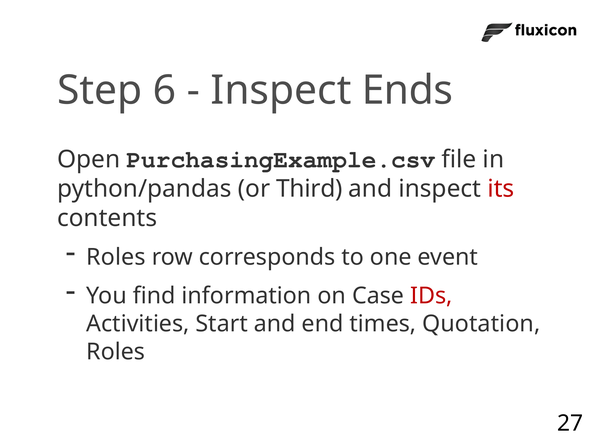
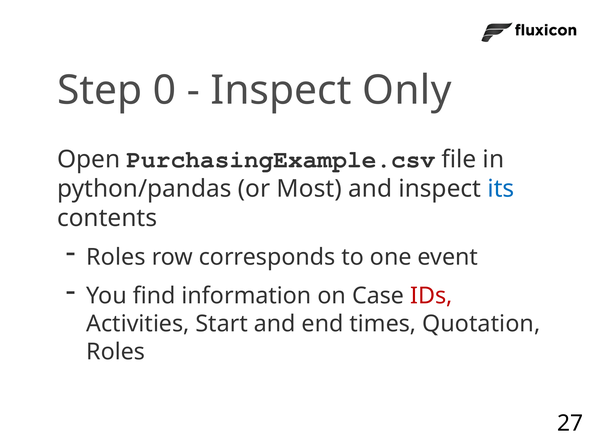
6: 6 -> 0 (165, 90)
Ends: Ends -> Only (407, 90)
Third: Third -> Most (309, 189)
its colour: red -> blue (501, 189)
